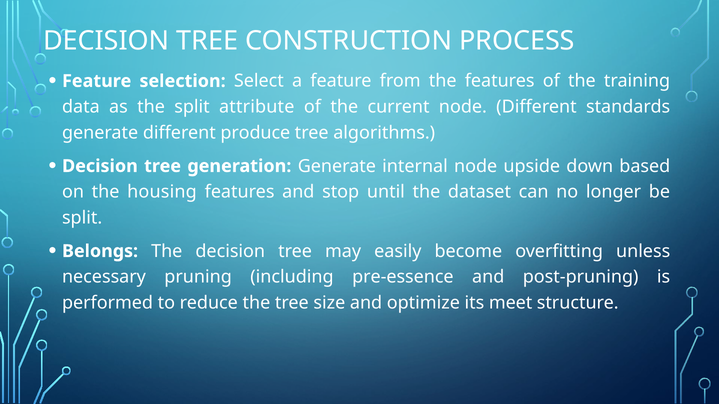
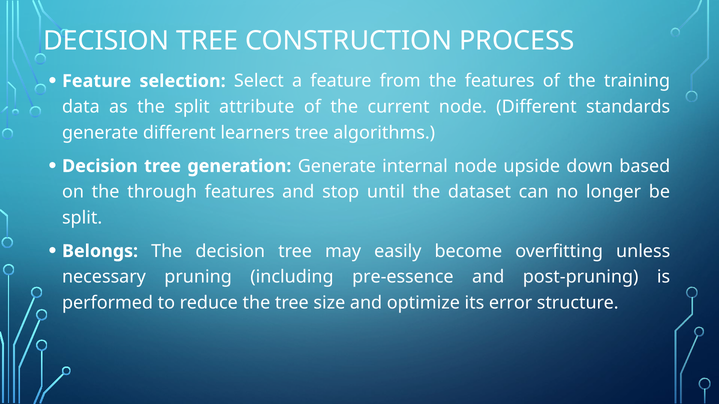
produce: produce -> learners (255, 133)
housing: housing -> through (162, 192)
meet: meet -> error (511, 303)
